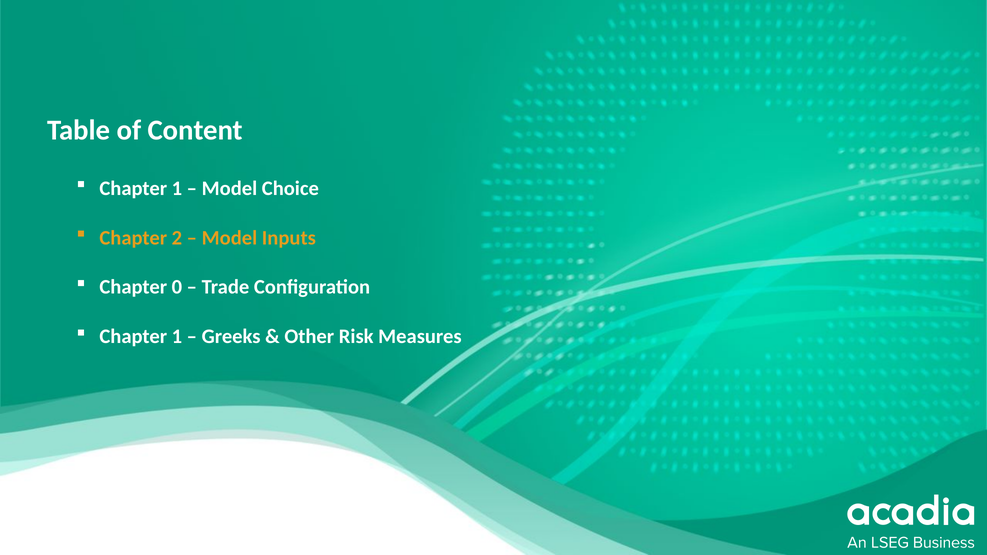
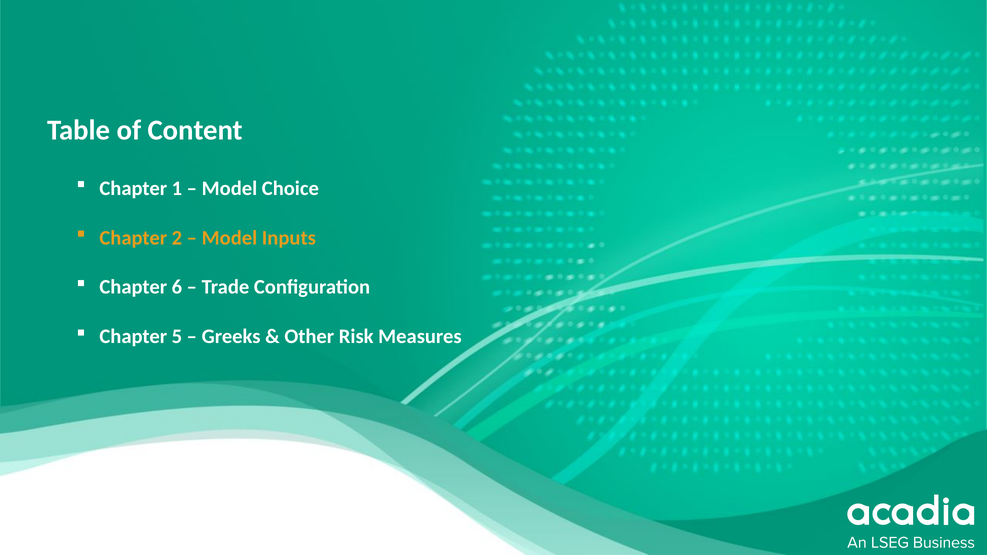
0: 0 -> 6 (177, 287)
1: 1 -> 5 (177, 337)
